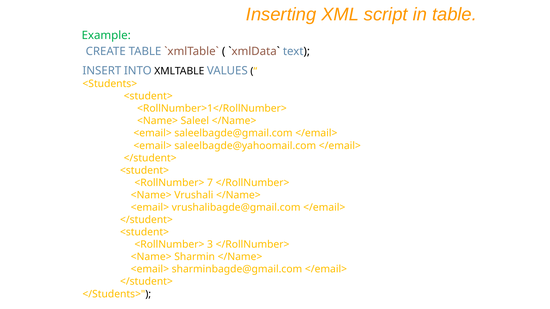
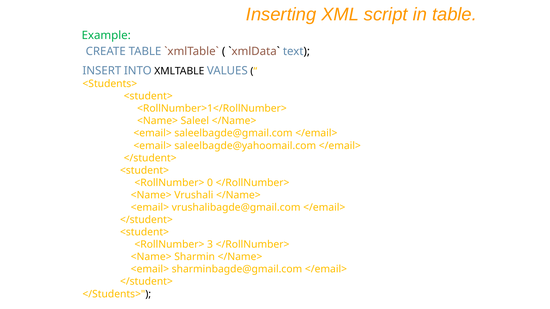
7: 7 -> 0 (210, 183)
